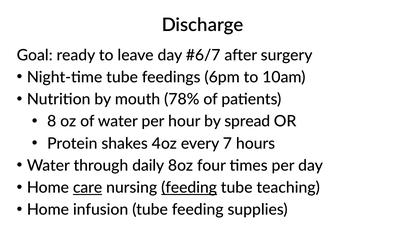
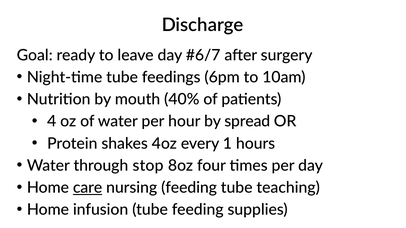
78%: 78% -> 40% (182, 100)
8: 8 -> 4 (52, 122)
7: 7 -> 1 (227, 144)
daily: daily -> stop (148, 166)
feeding underline: present -> none (189, 188)
